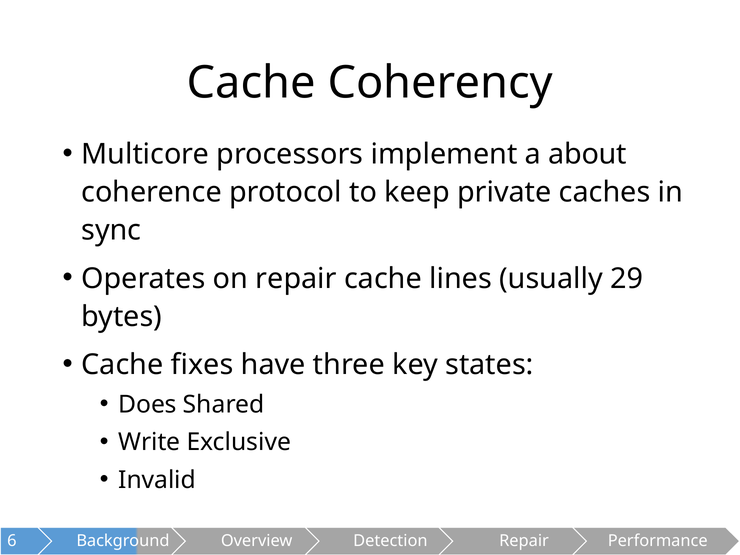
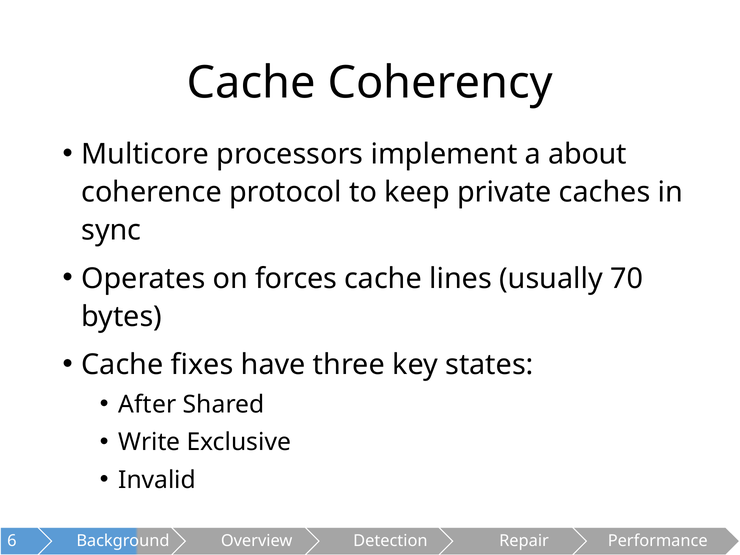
on repair: repair -> forces (296, 279)
29: 29 -> 70 (627, 279)
Does: Does -> After (147, 405)
